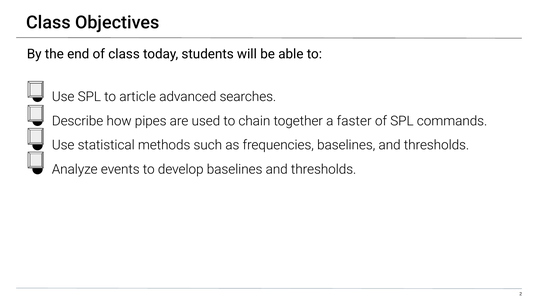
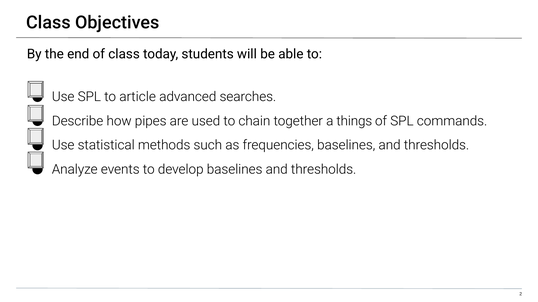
faster: faster -> things (354, 121)
